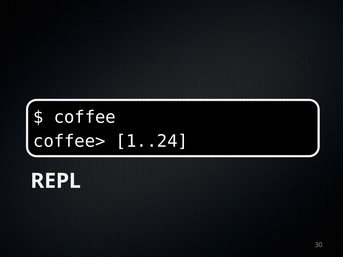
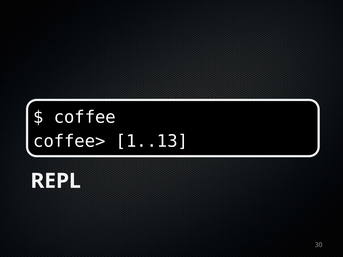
1..24: 1..24 -> 1..13 (152, 141)
